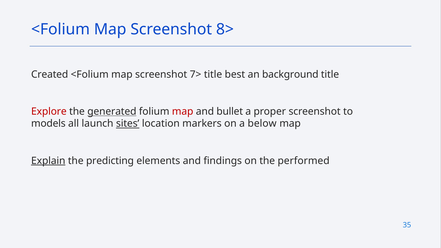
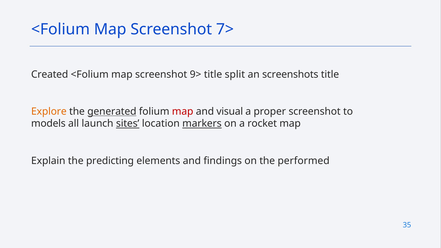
8>: 8> -> 7> (225, 29)
7>: 7> -> 9> (196, 74)
best: best -> split (235, 74)
background: background -> screenshots (290, 74)
Explore colour: red -> orange (49, 112)
bullet: bullet -> visual (230, 112)
markers underline: none -> present (202, 124)
below: below -> rocket (262, 124)
Explain underline: present -> none (48, 161)
